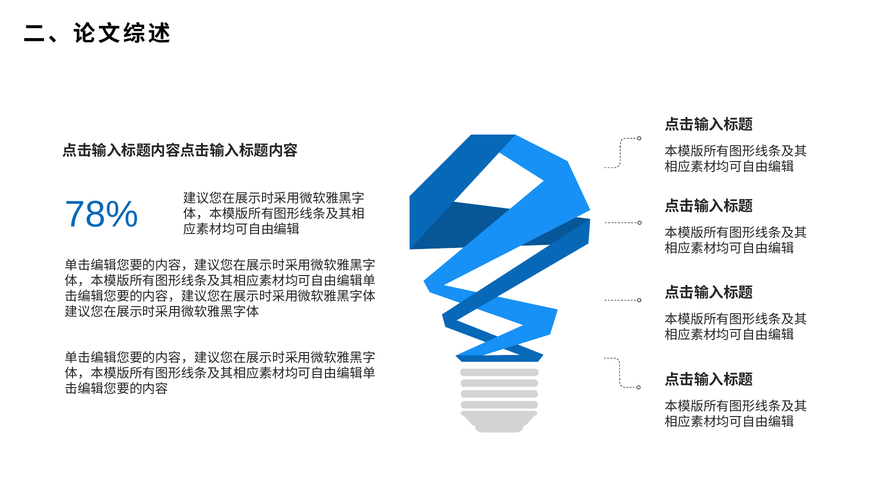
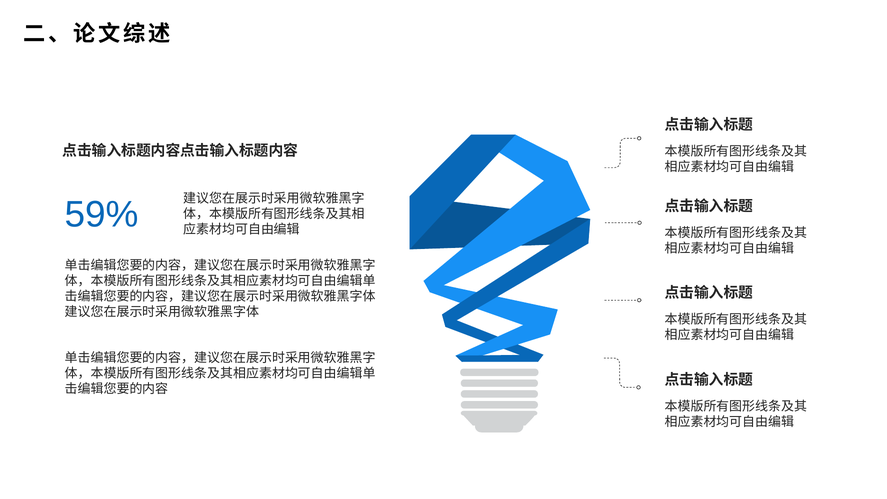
78%: 78% -> 59% (102, 214)
